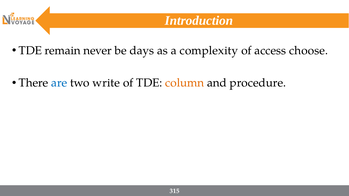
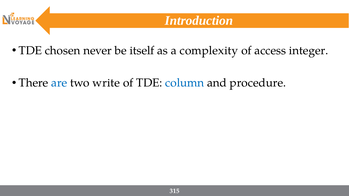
remain: remain -> chosen (63, 51)
days: days -> itself (142, 51)
choose: choose -> integer (309, 51)
column colour: orange -> blue (185, 83)
